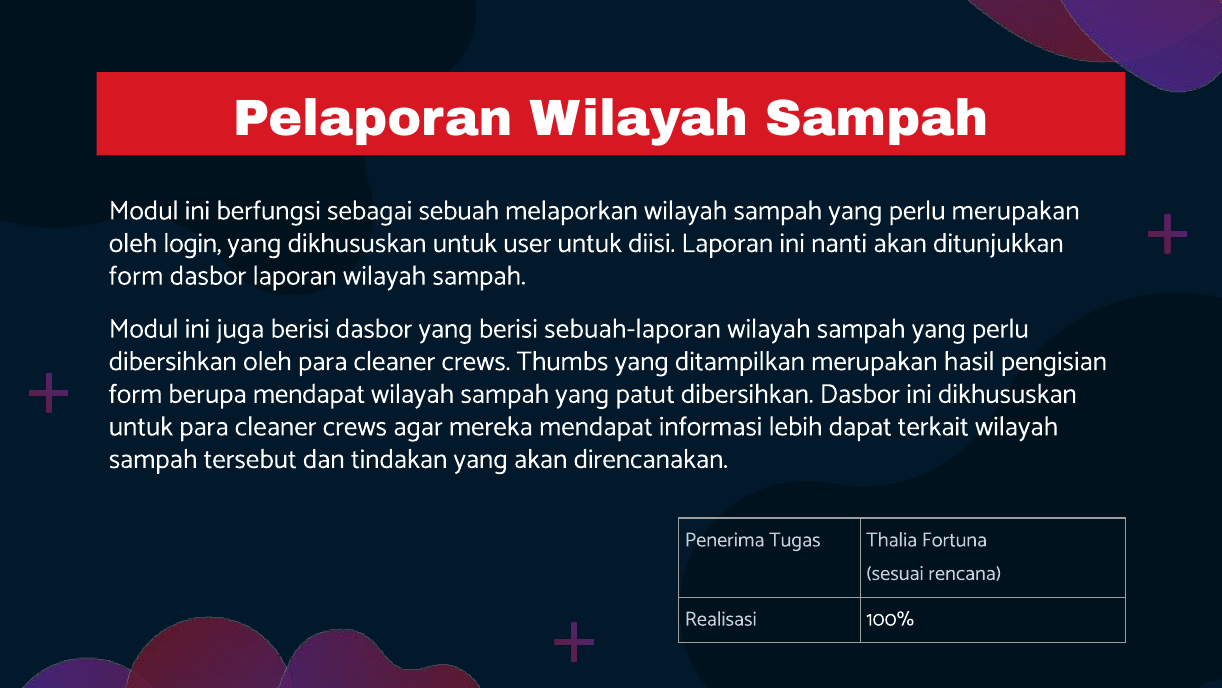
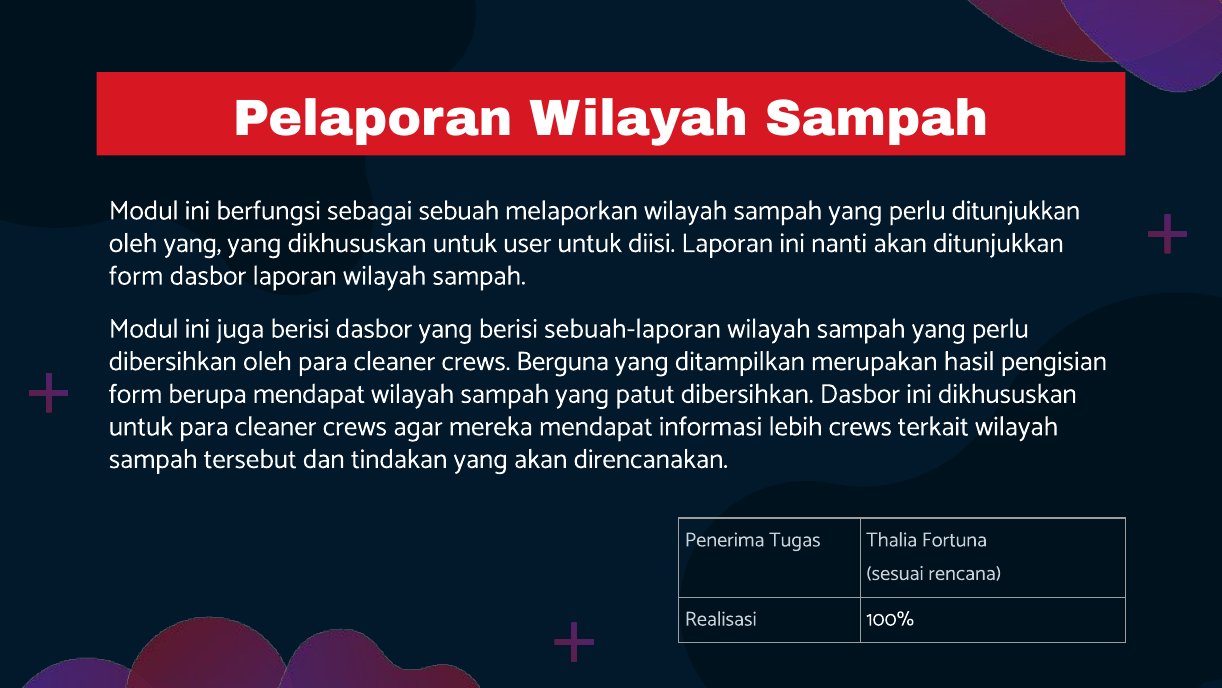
perlu merupakan: merupakan -> ditunjukkan (1016, 210)
oleh login: login -> yang (192, 243)
Thumbs: Thumbs -> Berguna (563, 361)
lebih dapat: dapat -> crews (860, 426)
